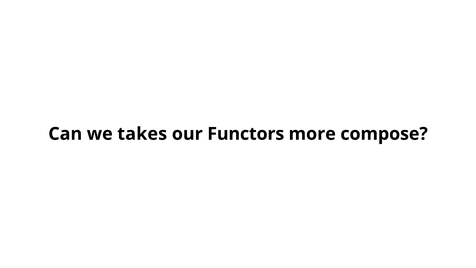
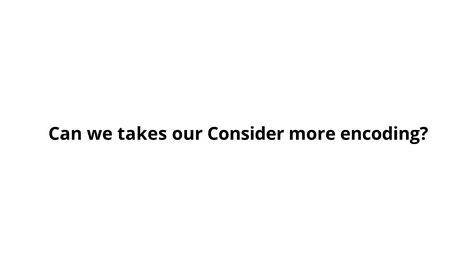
Functors: Functors -> Consider (246, 134)
compose: compose -> encoding (384, 134)
